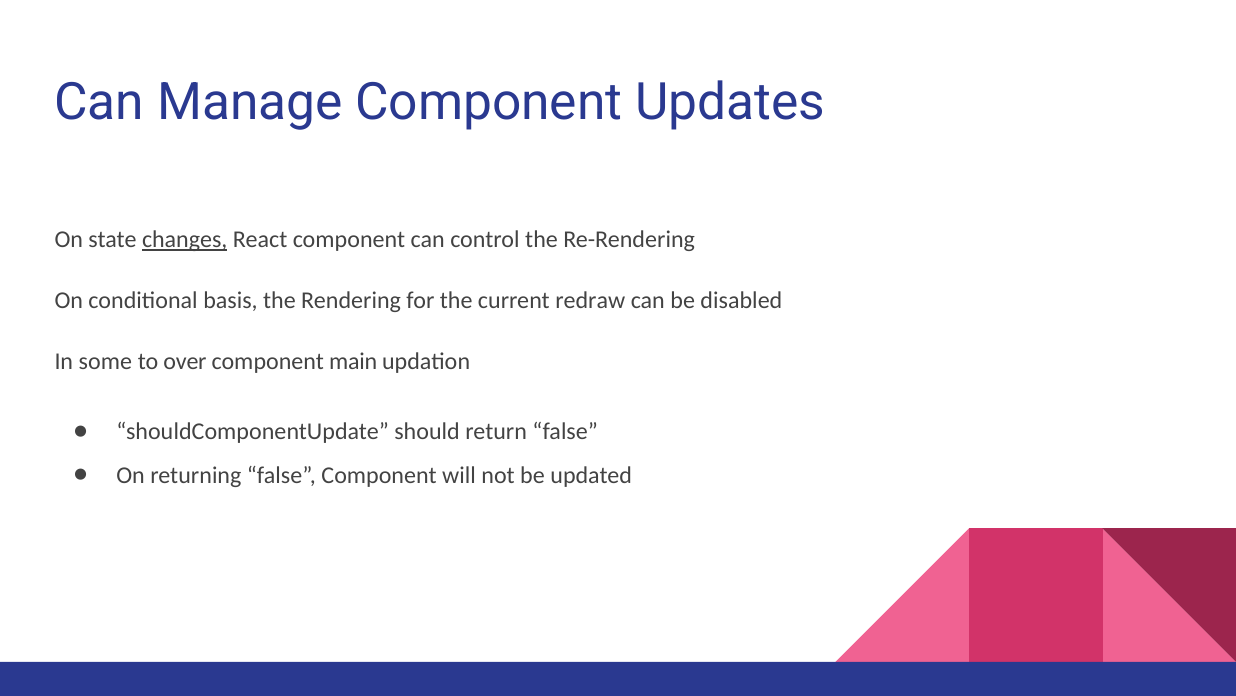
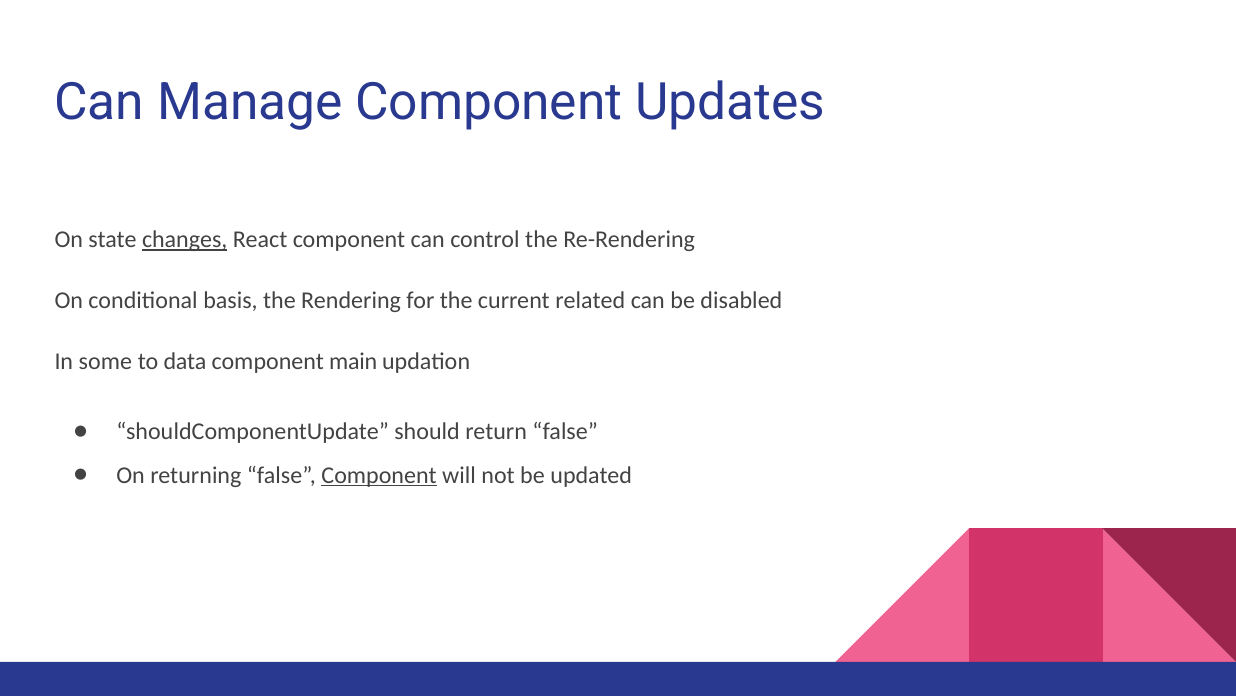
redraw: redraw -> related (590, 300)
over: over -> data (185, 361)
Component underline: none -> present (379, 475)
